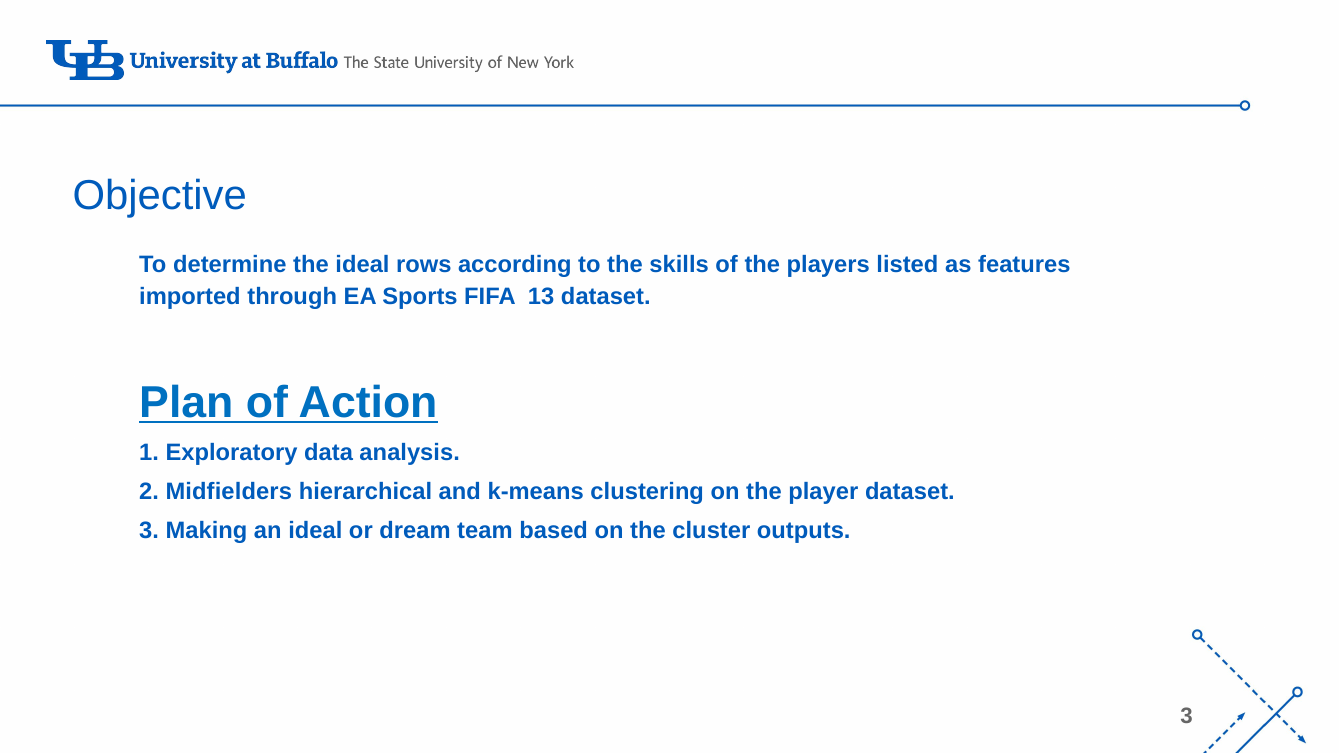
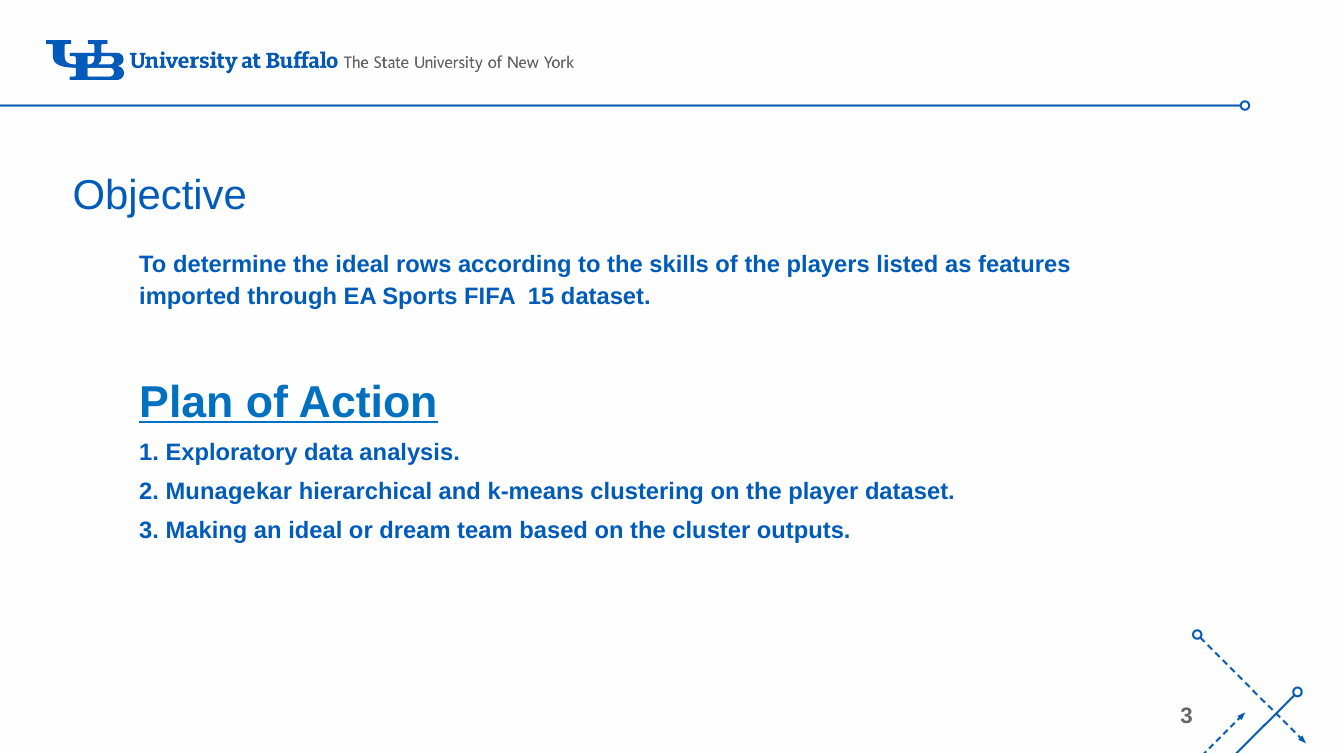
13: 13 -> 15 (541, 297)
Midfielders: Midfielders -> Munagekar (229, 492)
